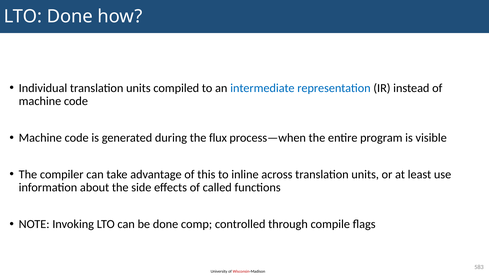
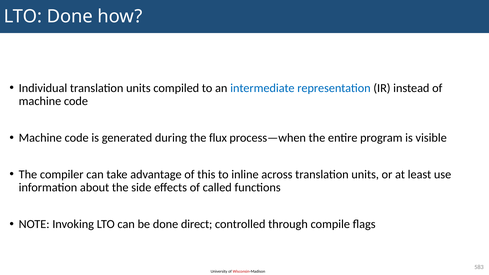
comp: comp -> direct (197, 224)
